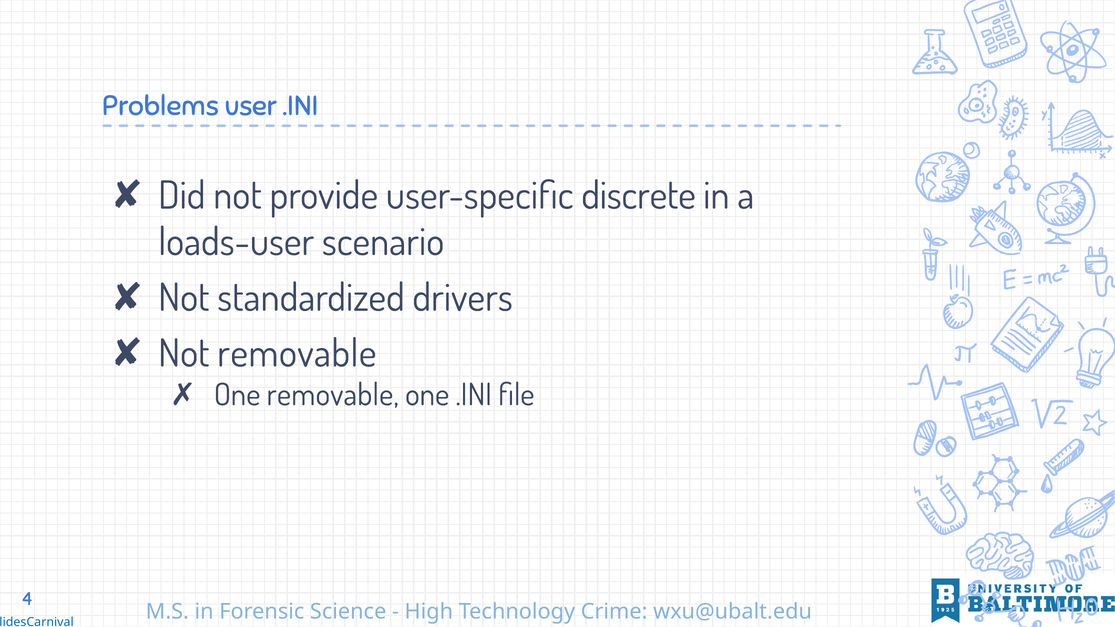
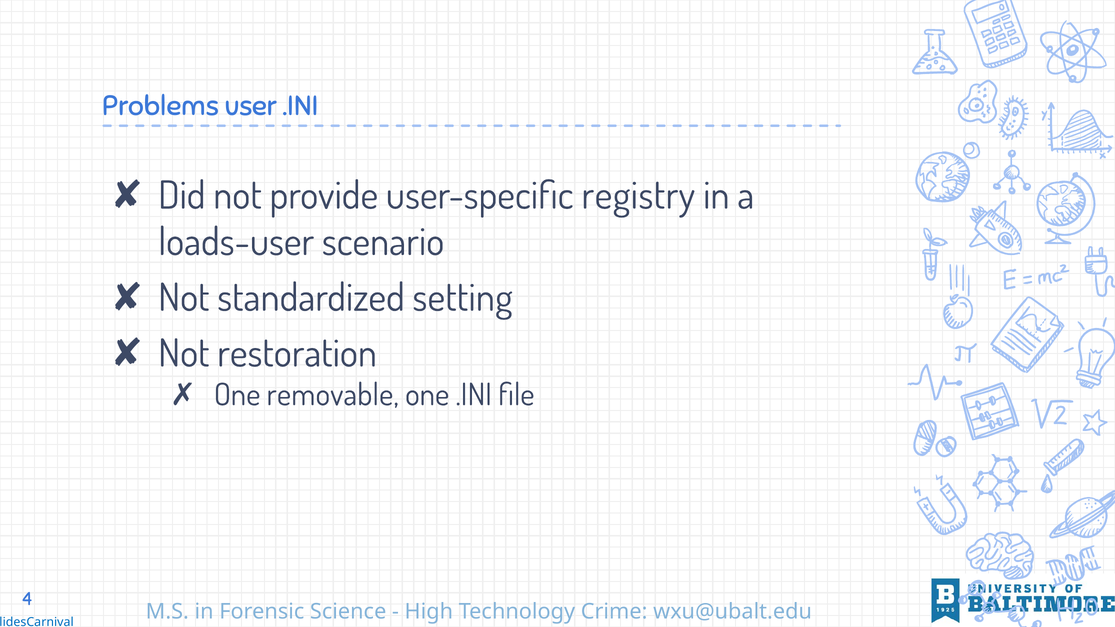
discrete: discrete -> registry (638, 196)
drivers: drivers -> setting (463, 298)
Not removable: removable -> restoration (297, 354)
